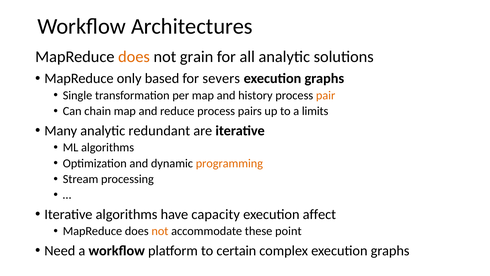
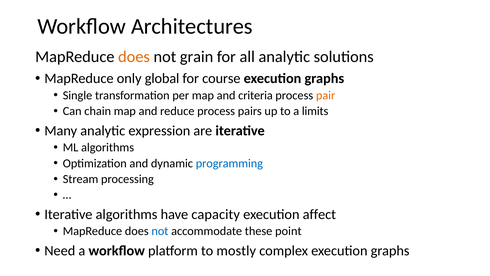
based: based -> global (162, 78)
severs: severs -> course (221, 78)
history: history -> criteria (255, 95)
redundant: redundant -> expression (159, 130)
programming colour: orange -> blue (229, 163)
not colour: orange -> blue (160, 231)
certain: certain -> mostly (236, 250)
